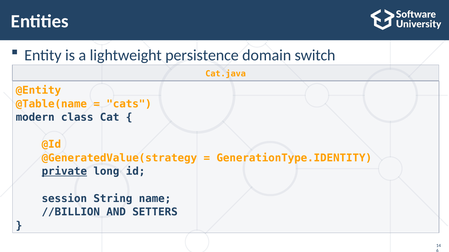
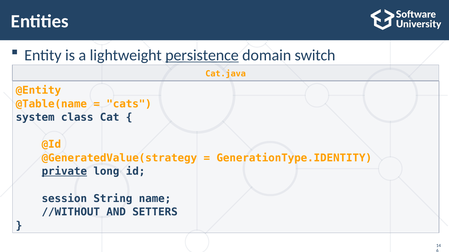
persistence underline: none -> present (202, 55)
modern: modern -> system (35, 118)
//BILLION: //BILLION -> //WITHOUT (71, 212)
